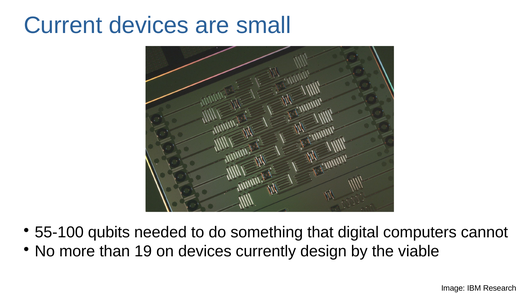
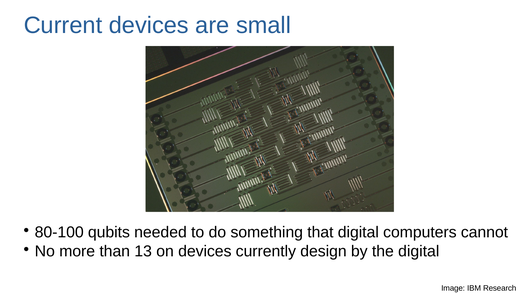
55-100: 55-100 -> 80-100 (59, 232)
19: 19 -> 13 (143, 251)
the viable: viable -> digital (419, 251)
